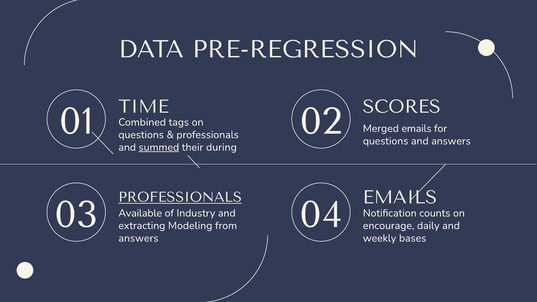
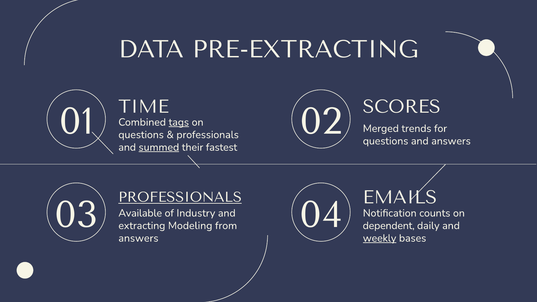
PRE-REGRESSION: PRE-REGRESSION -> PRE-EXTRACTING (305, 49)
tags underline: none -> present (179, 122)
Merged emails: emails -> trends (416, 128)
during: during -> fastest (222, 147)
encourage: encourage -> dependent (389, 226)
weekly underline: none -> present (380, 238)
